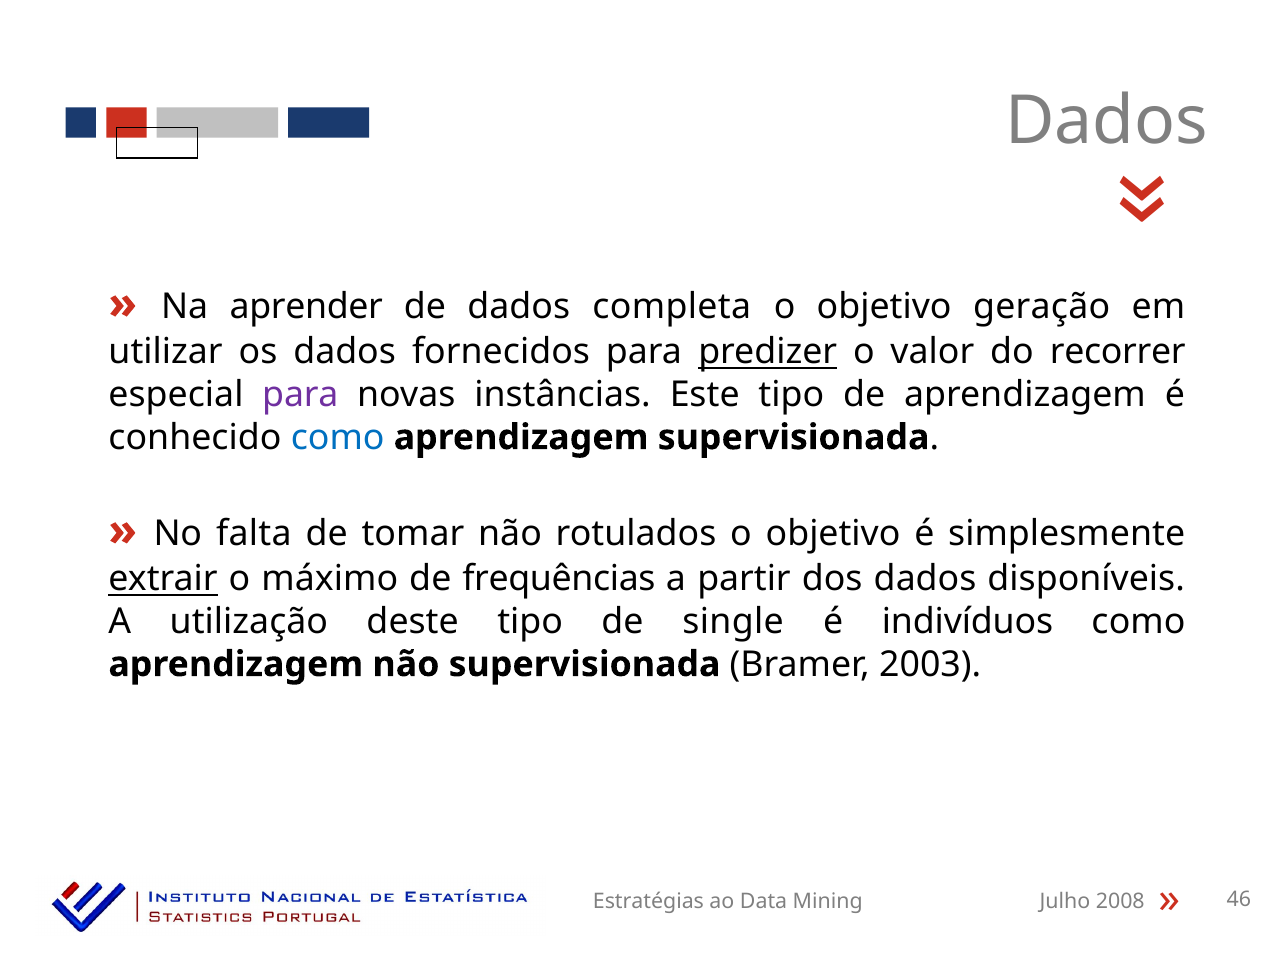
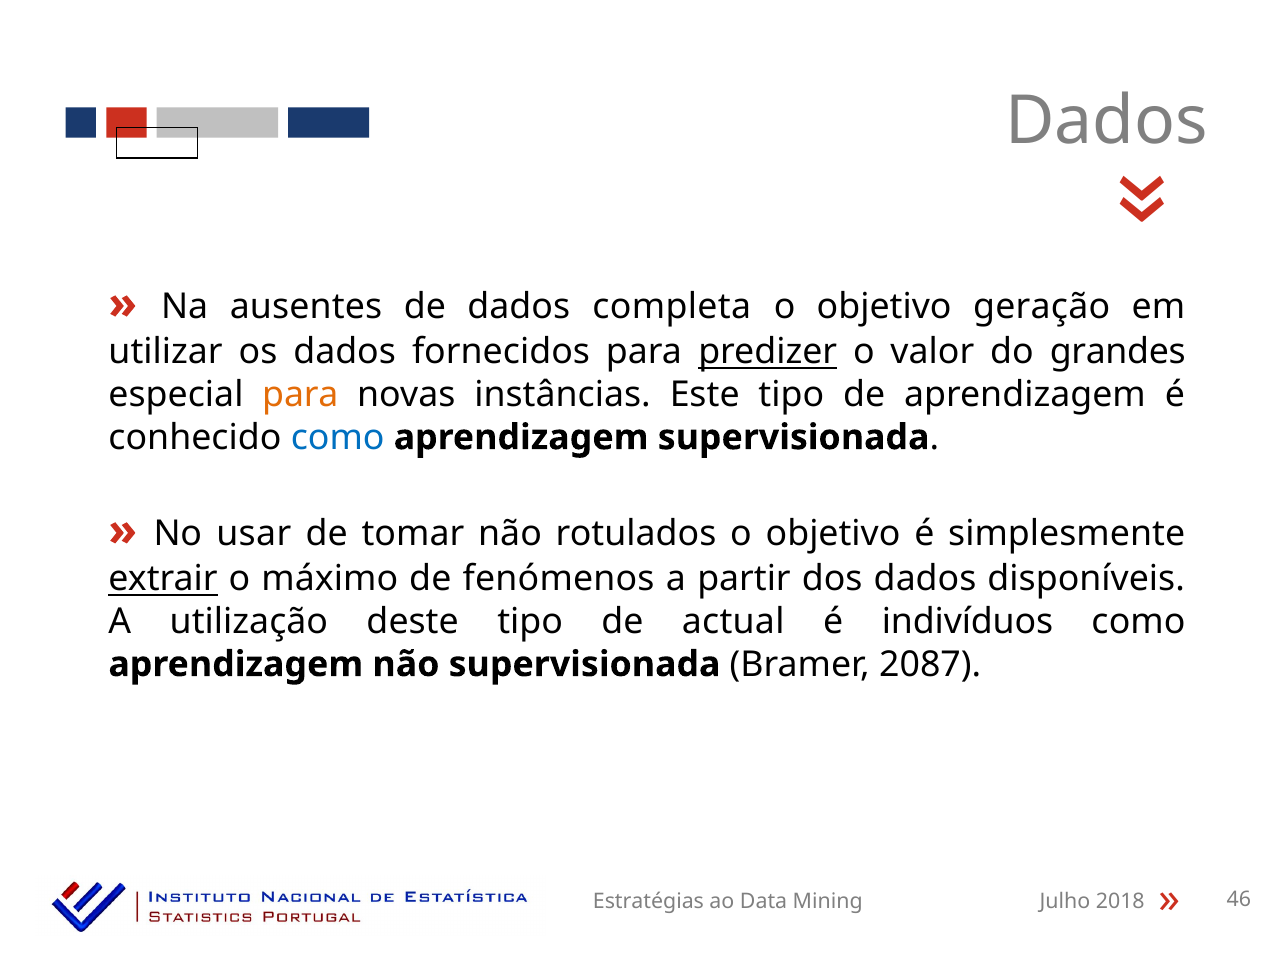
aprender: aprender -> ausentes (306, 307)
recorrer: recorrer -> grandes (1118, 352)
para colour: purple -> orange (300, 395)
falta: falta -> usar (254, 534)
frequências: frequências -> fenómenos (559, 579)
single: single -> actual (733, 622)
2003: 2003 -> 2087 (930, 664)
2008: 2008 -> 2018 (1120, 901)
